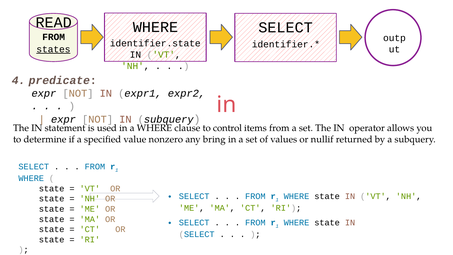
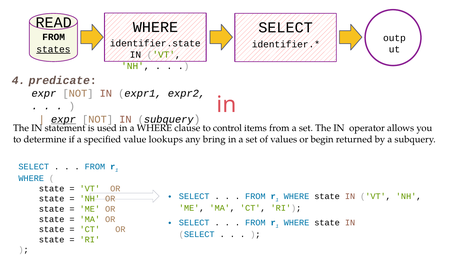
expr underline: none -> present (63, 119)
nonzero: nonzero -> lookups (166, 139)
nullif: nullif -> begin (322, 139)
